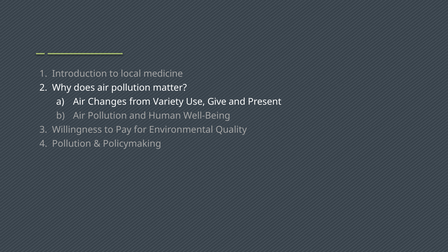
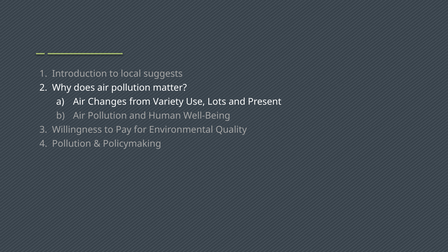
medicine: medicine -> suggests (163, 74)
Give: Give -> Lots (217, 102)
